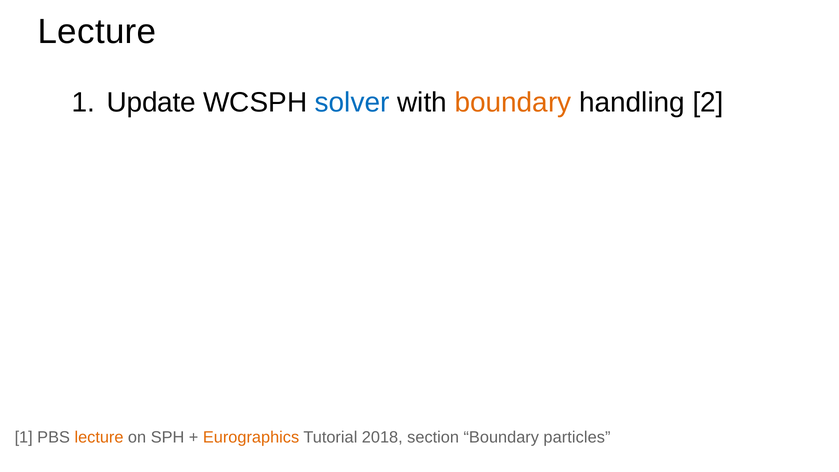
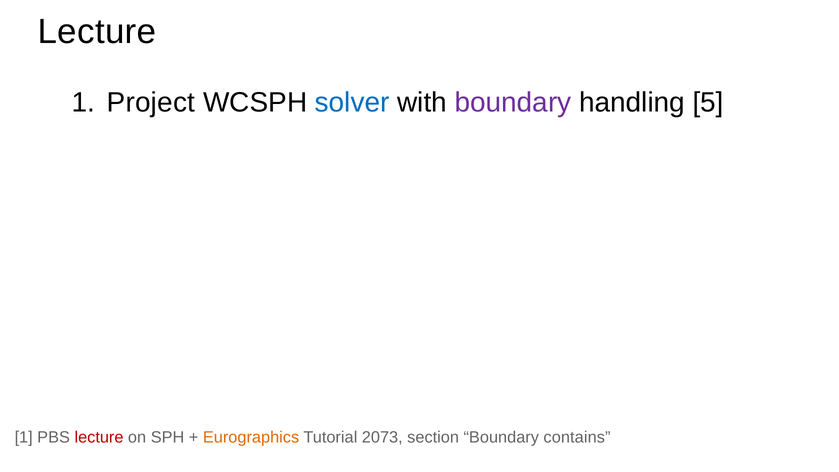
Update: Update -> Project (151, 103)
boundary colour: orange -> purple (513, 103)
2: 2 -> 5 (708, 103)
lecture colour: orange -> red (99, 438)
2018: 2018 -> 2073 (382, 438)
particles: particles -> contains (577, 438)
